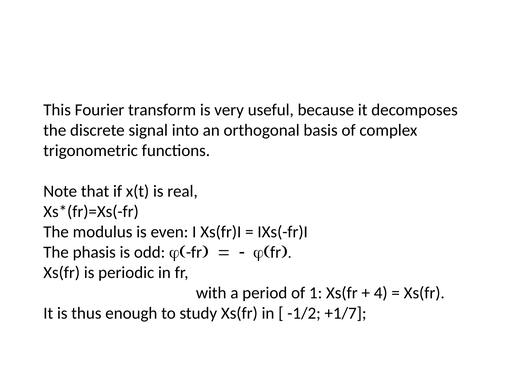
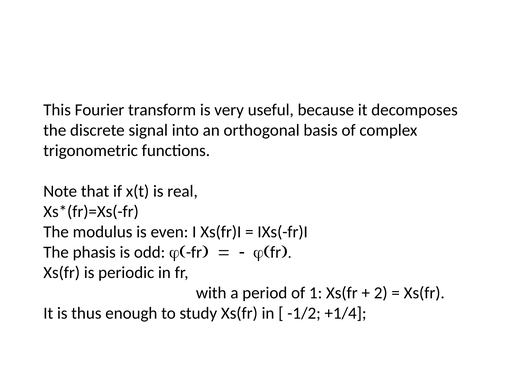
4: 4 -> 2 (381, 294)
+1/7: +1/7 -> +1/4 (346, 314)
